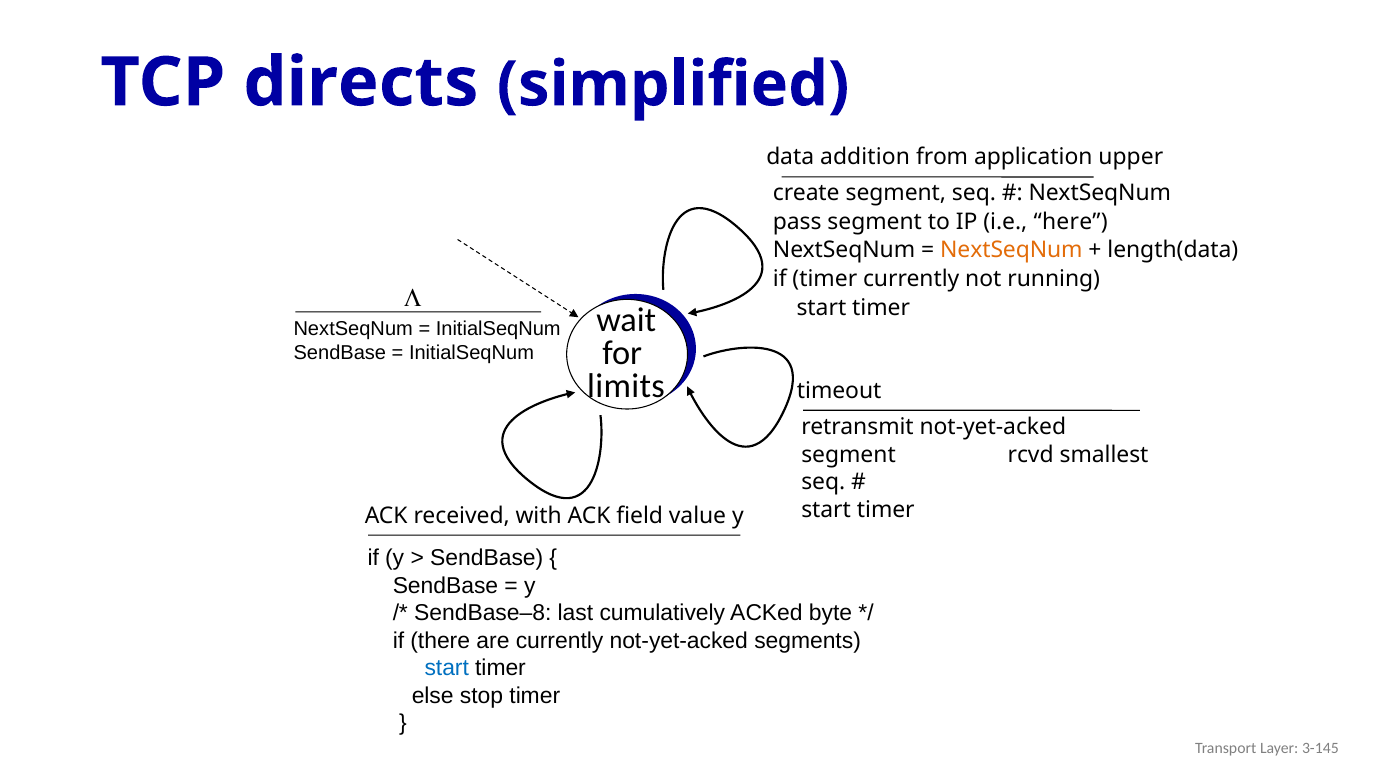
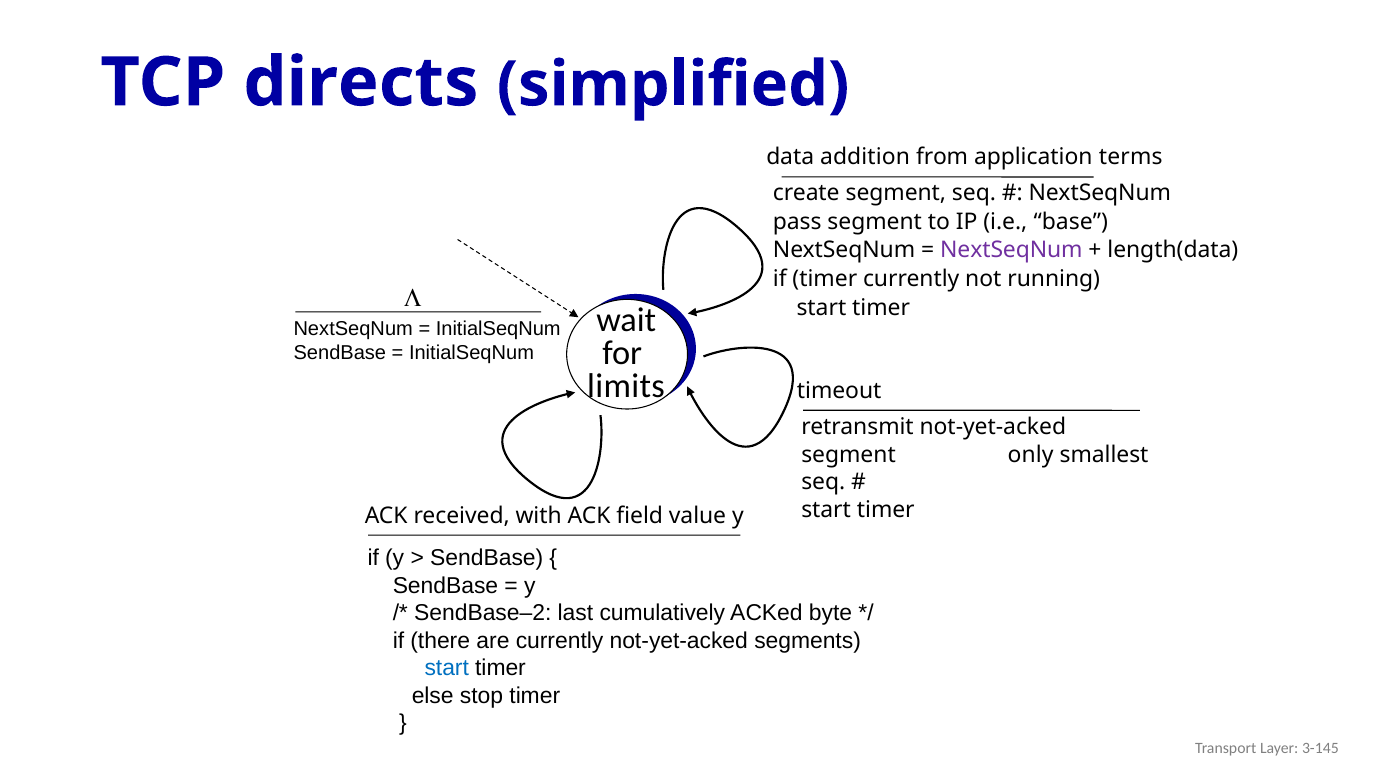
upper: upper -> terms (1131, 157)
here: here -> base (1071, 221)
NextSeqNum colour: orange -> purple (1011, 250)
rcvd: rcvd -> only (1031, 454)
SendBase–8: SendBase–8 -> SendBase–2 (483, 613)
